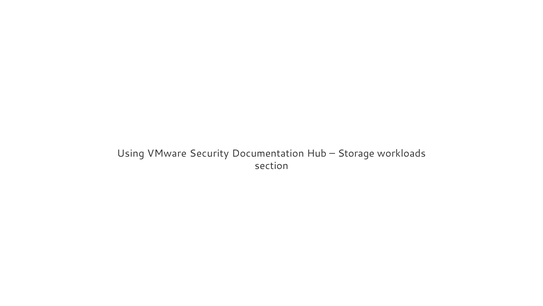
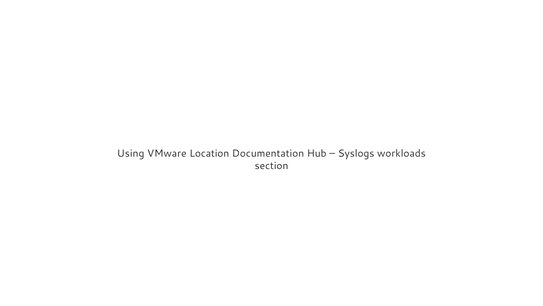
Security: Security -> Location (209, 153)
Storage: Storage -> Syslogs (356, 153)
